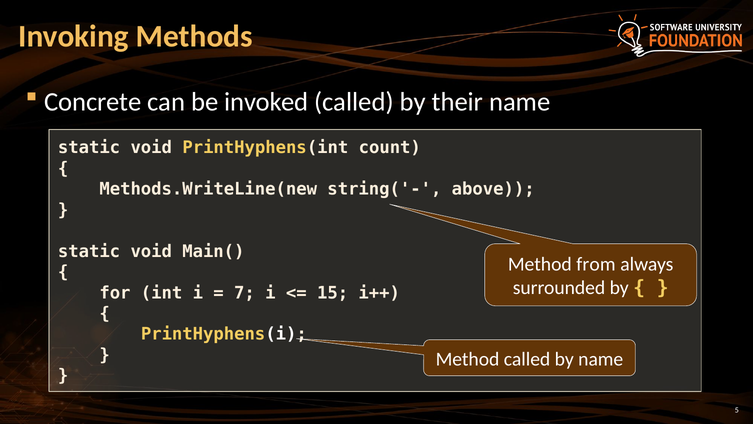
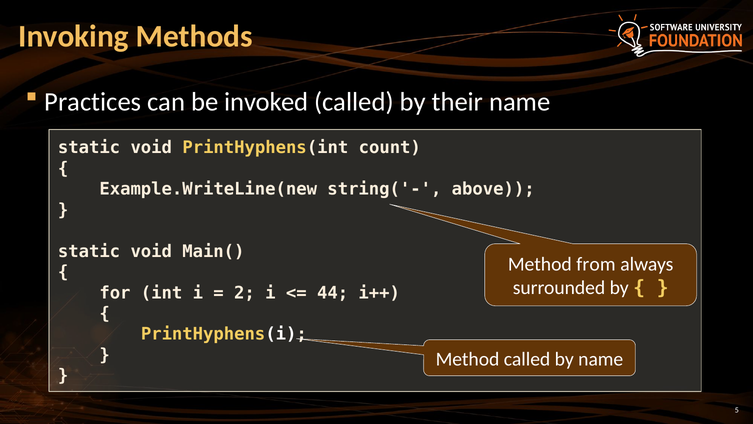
Concrete: Concrete -> Practices (93, 102)
Methods.WriteLine(new: Methods.WriteLine(new -> Example.WriteLine(new (208, 189)
7: 7 -> 2 (244, 293)
15: 15 -> 44 (333, 293)
